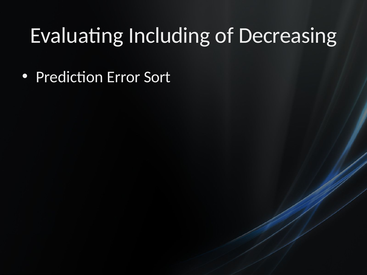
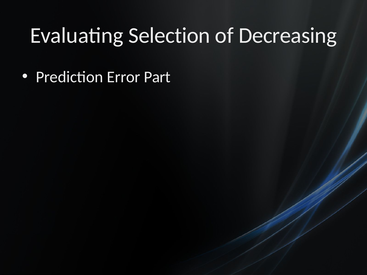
Including: Including -> Selection (169, 36)
Sort: Sort -> Part (157, 77)
